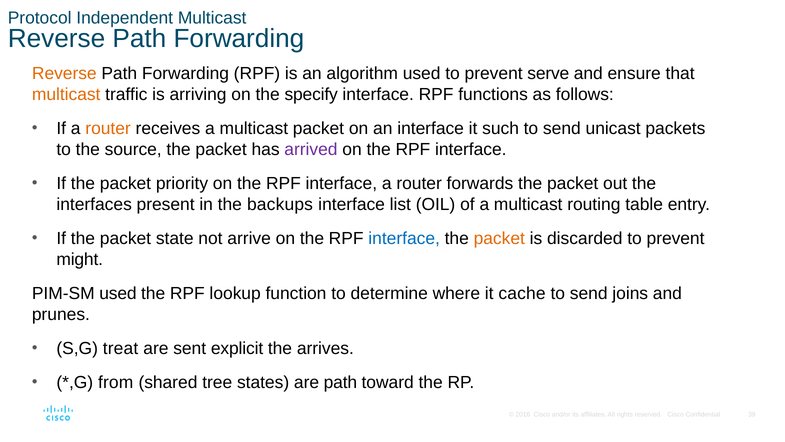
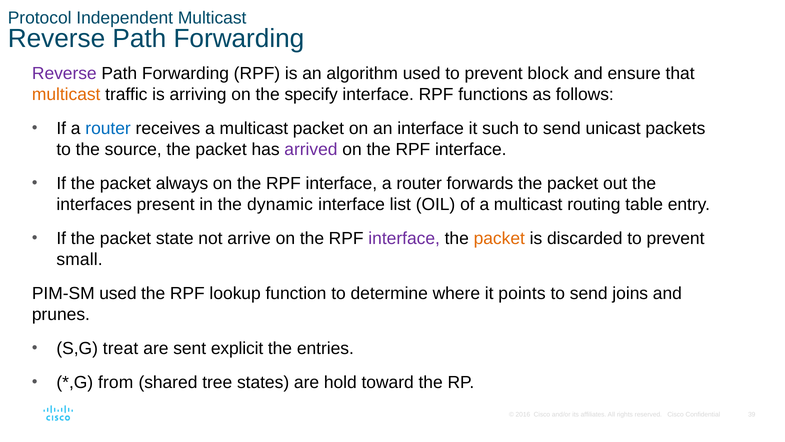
Reverse colour: orange -> purple (64, 73)
serve: serve -> block (548, 73)
router colour: orange -> blue (108, 128)
priority: priority -> always (182, 183)
backups: backups -> dynamic (280, 204)
interface colour: blue -> purple (404, 238)
might: might -> small (80, 259)
cache: cache -> points (522, 293)
arrives: arrives -> entries (325, 348)
are path: path -> hold (340, 382)
